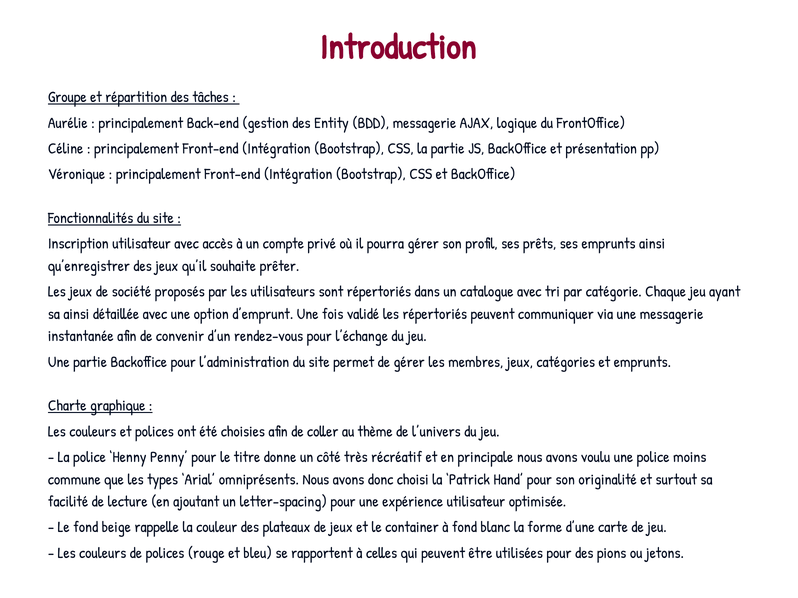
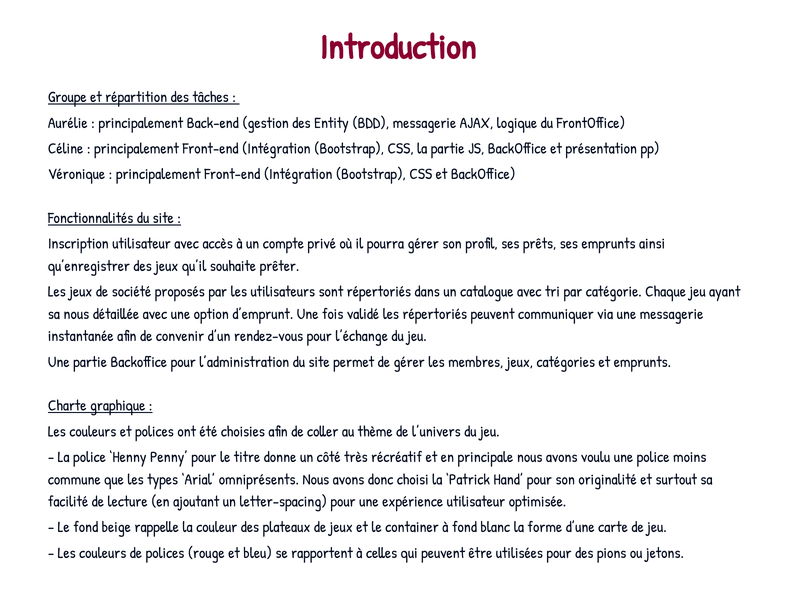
sa ainsi: ainsi -> nous (76, 314)
